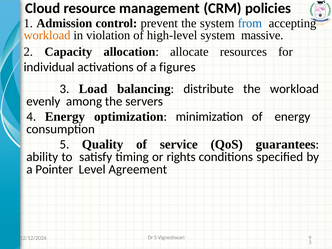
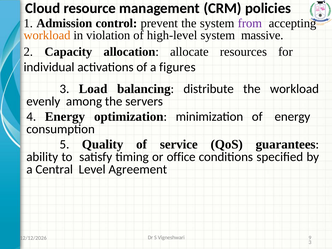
from colour: blue -> purple (250, 23)
rights: rights -> office (181, 157)
Pointer: Pointer -> Central (54, 169)
